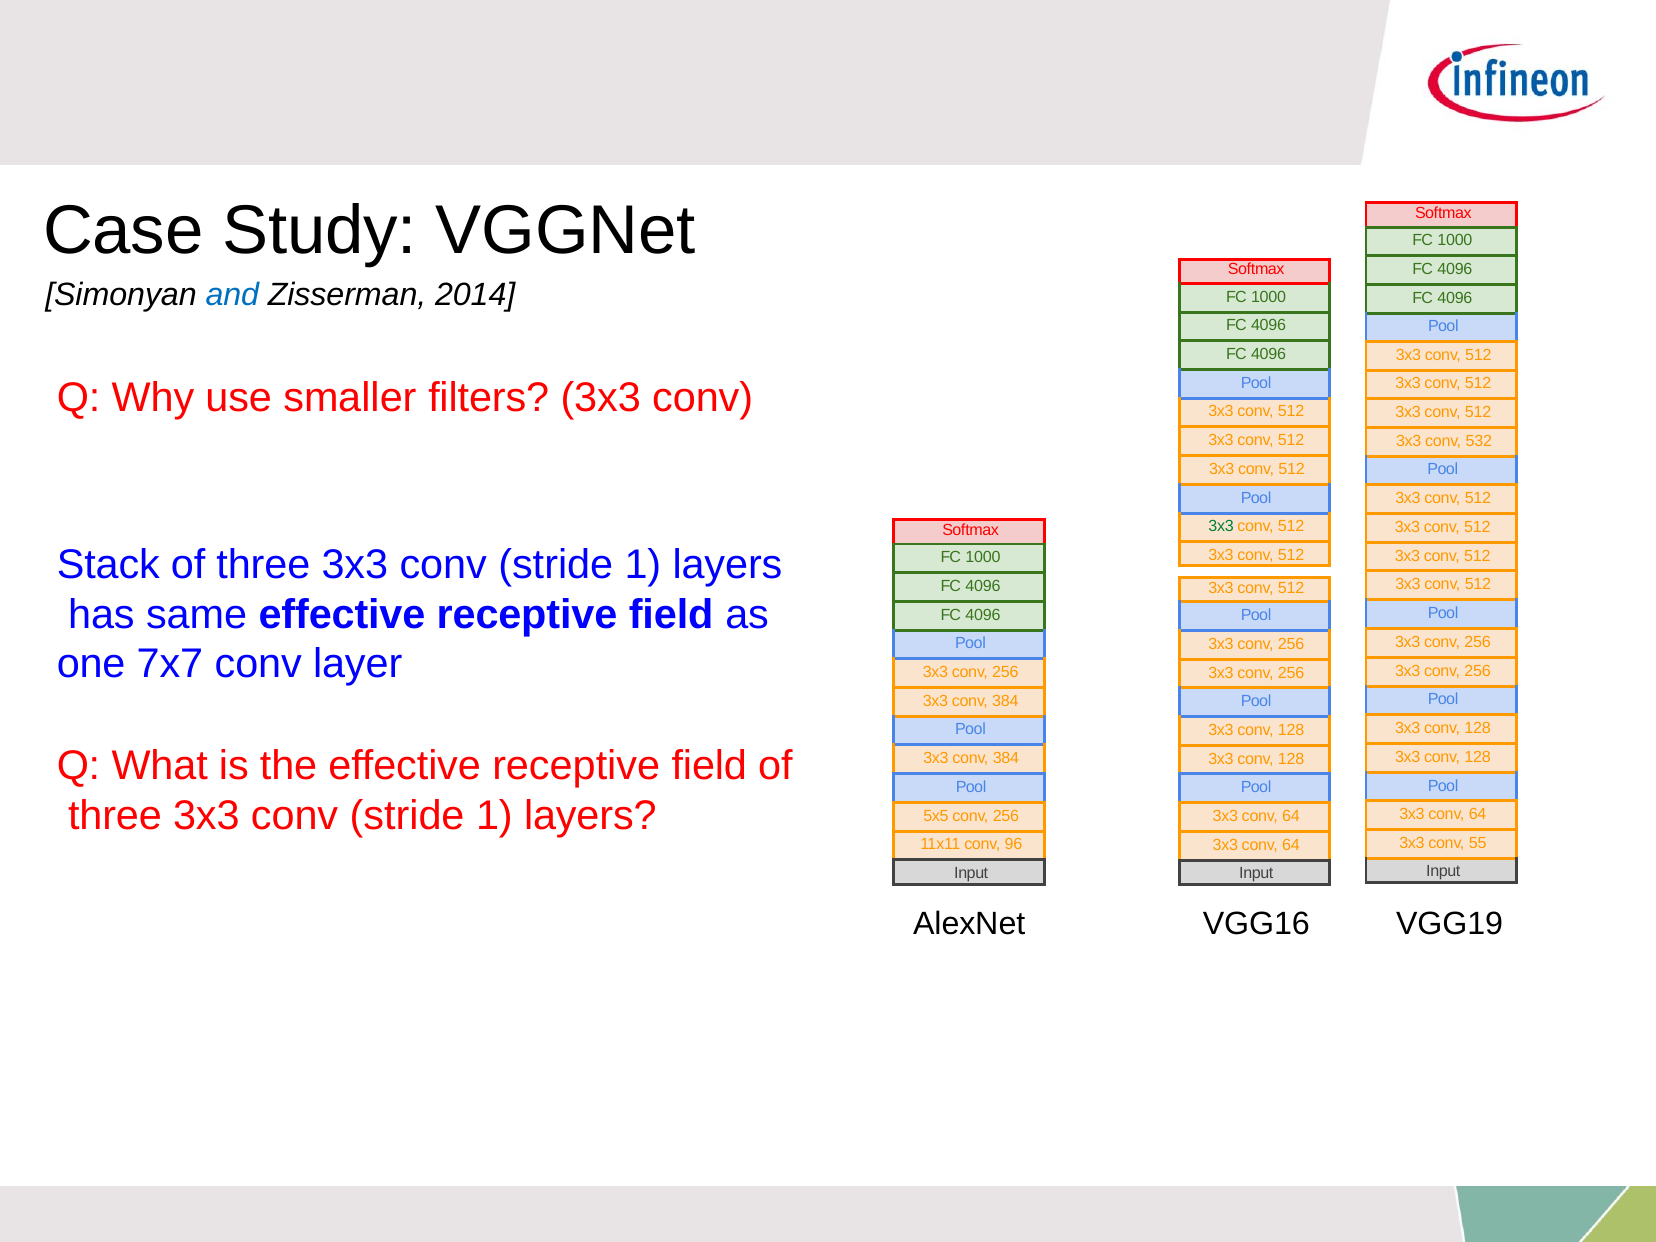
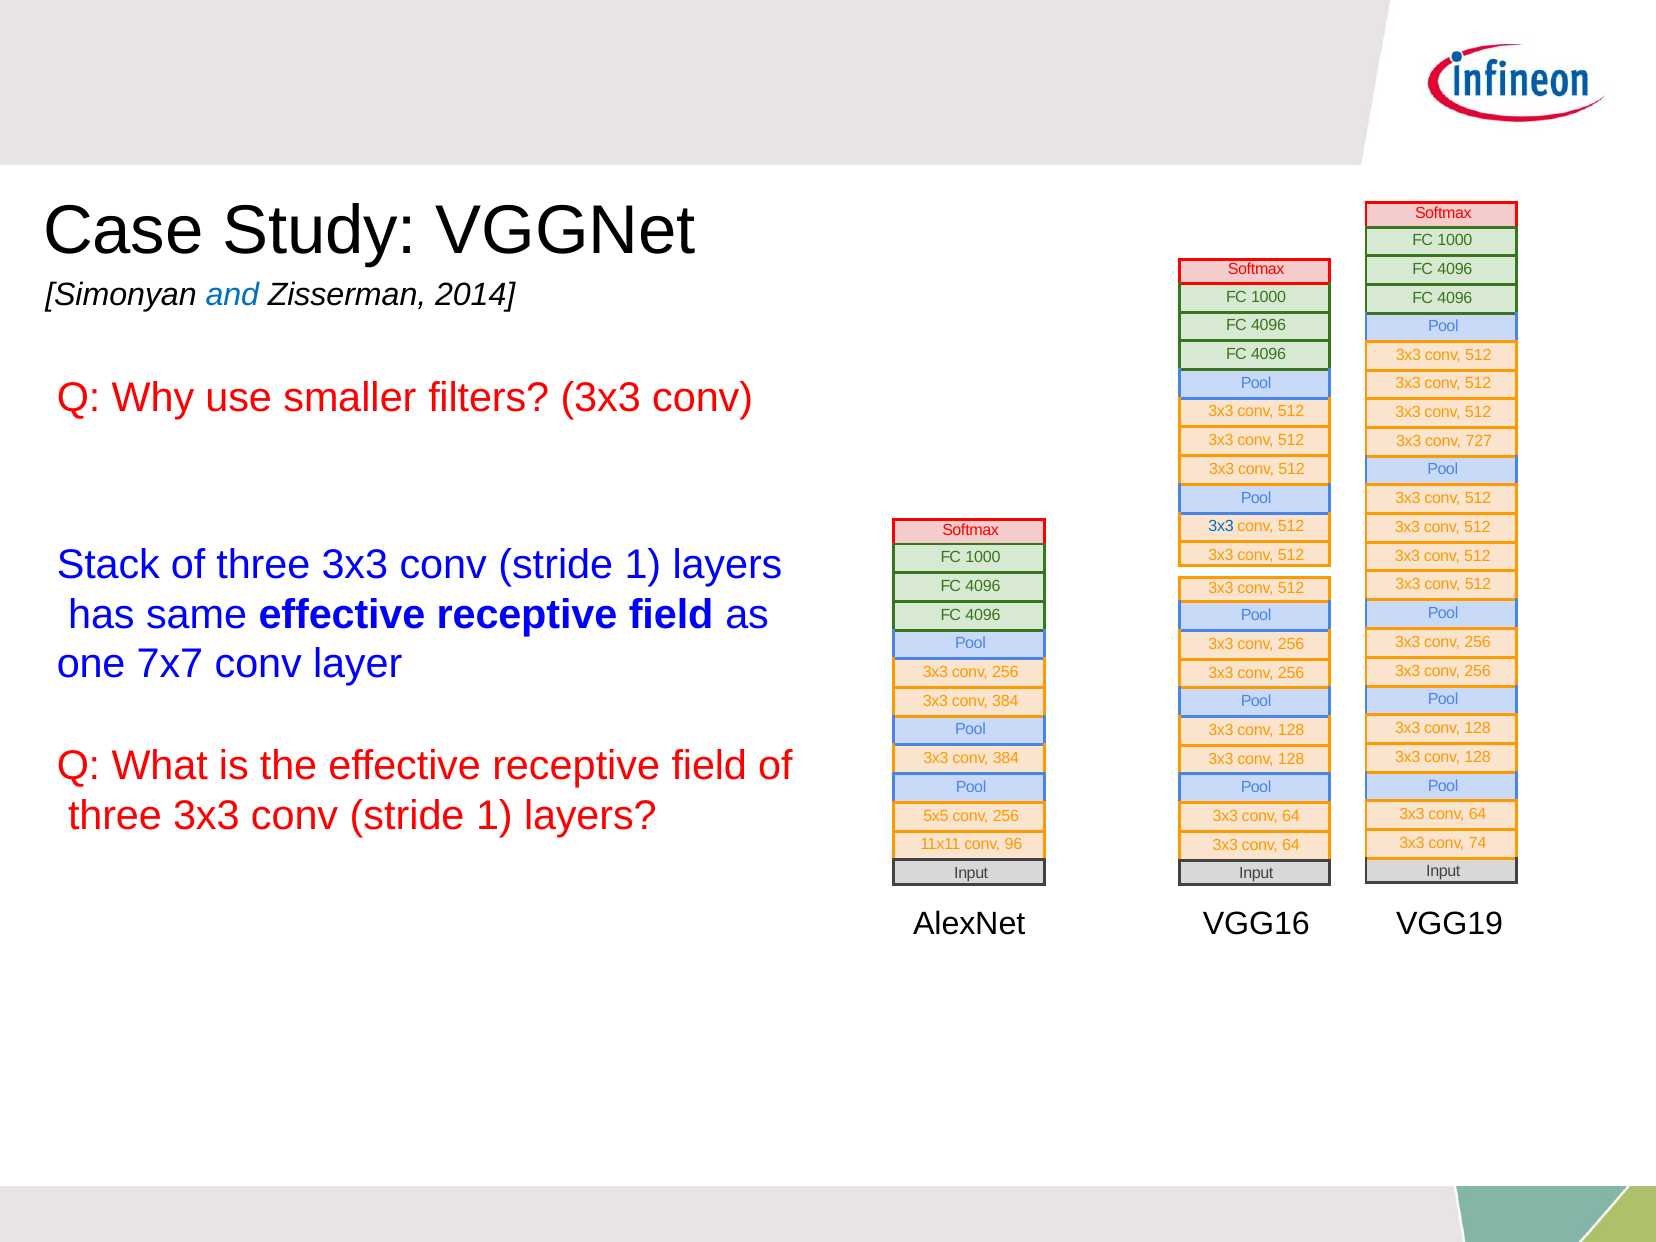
532: 532 -> 727 (1479, 441)
3x3 colour: green -> blue (1221, 526)
55: 55 -> 74 (1478, 843)
